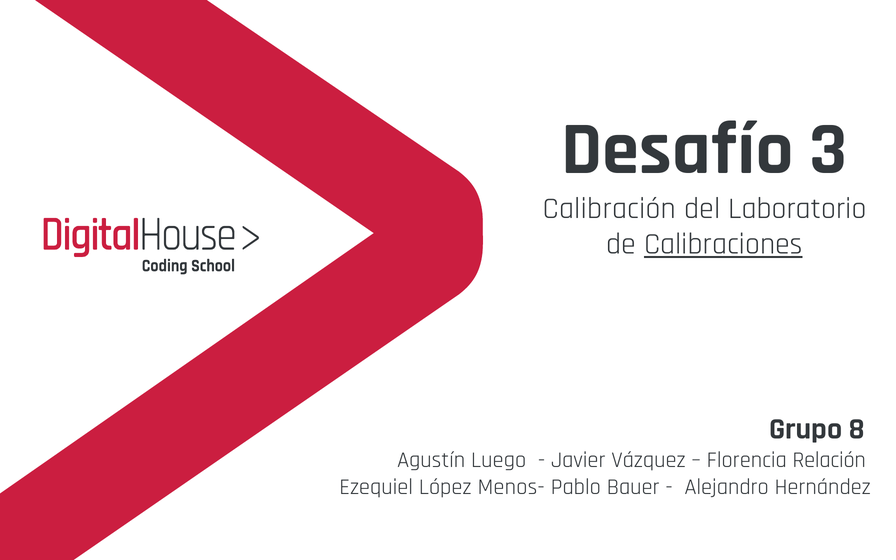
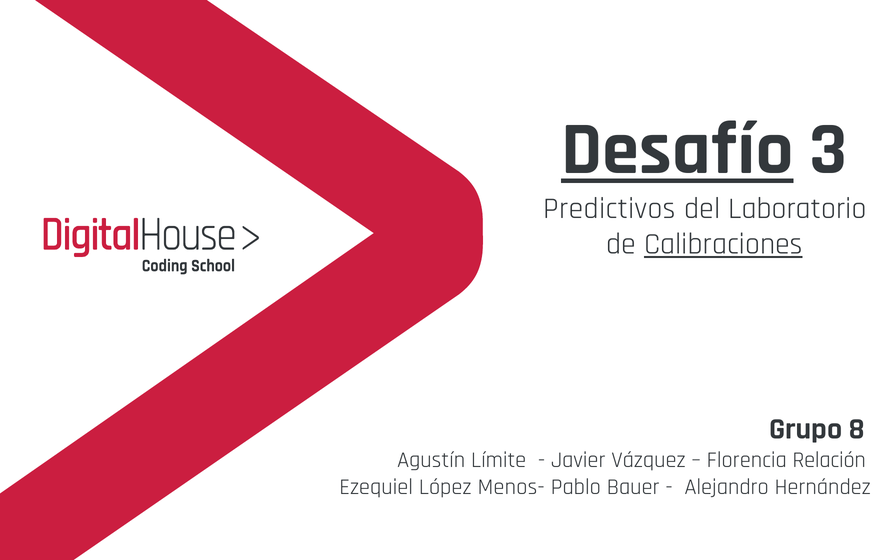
Desafío underline: none -> present (677, 149)
Calibración: Calibración -> Predictivos (609, 208)
Luego: Luego -> Límite (499, 460)
